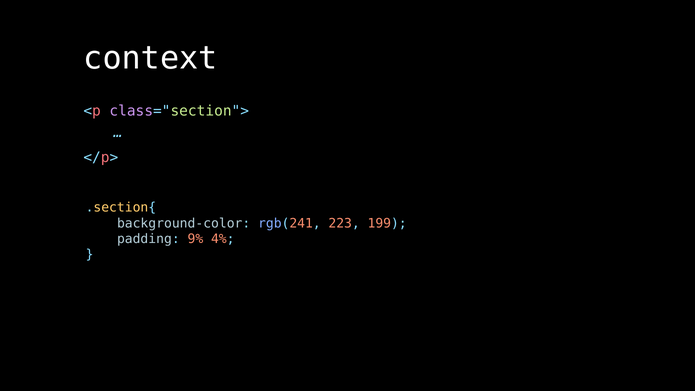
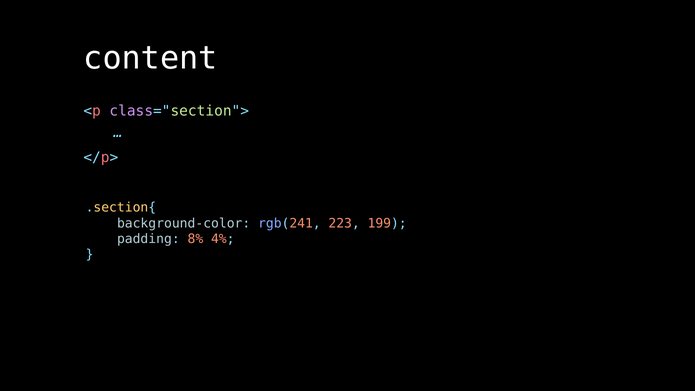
context: context -> content (150, 58)
9%: 9% -> 8% (195, 239)
